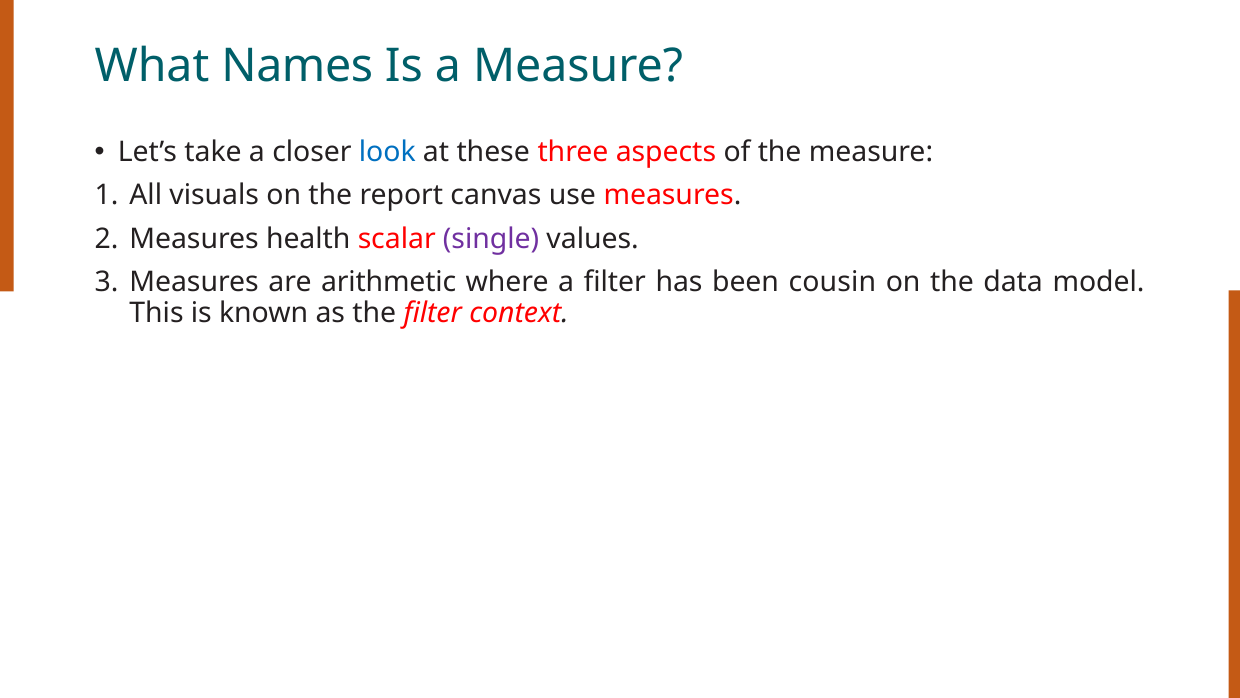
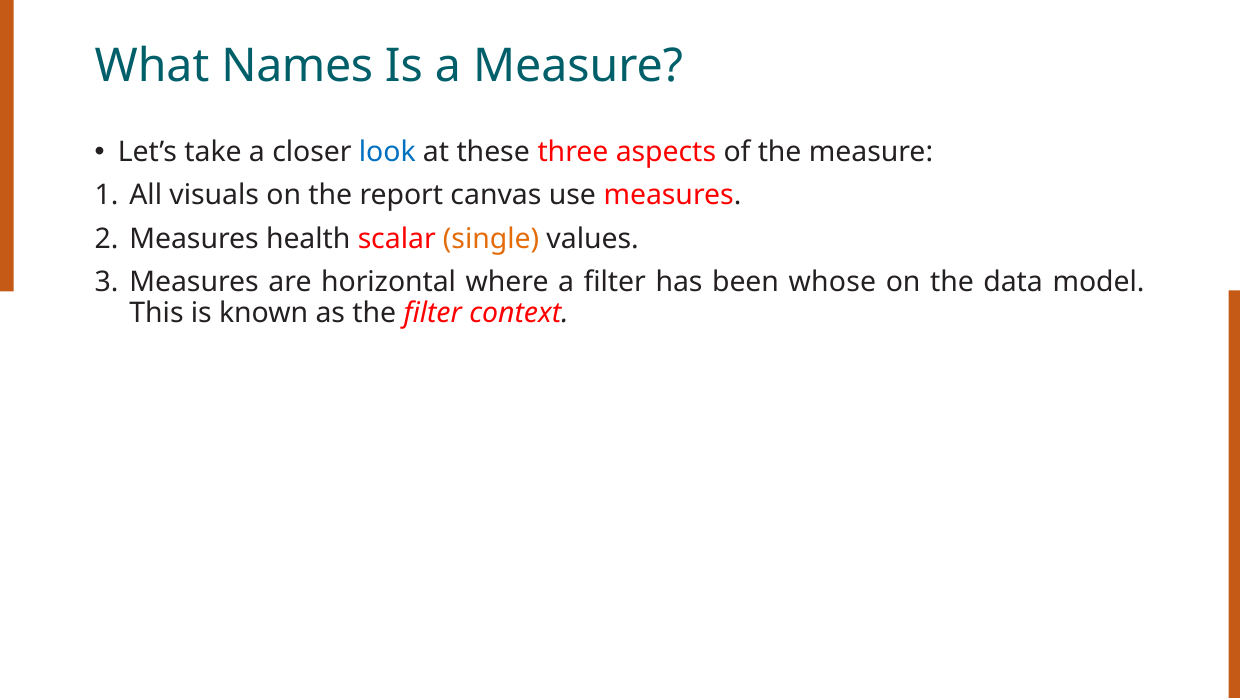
single colour: purple -> orange (491, 239)
arithmetic: arithmetic -> horizontal (389, 282)
cousin: cousin -> whose (832, 282)
